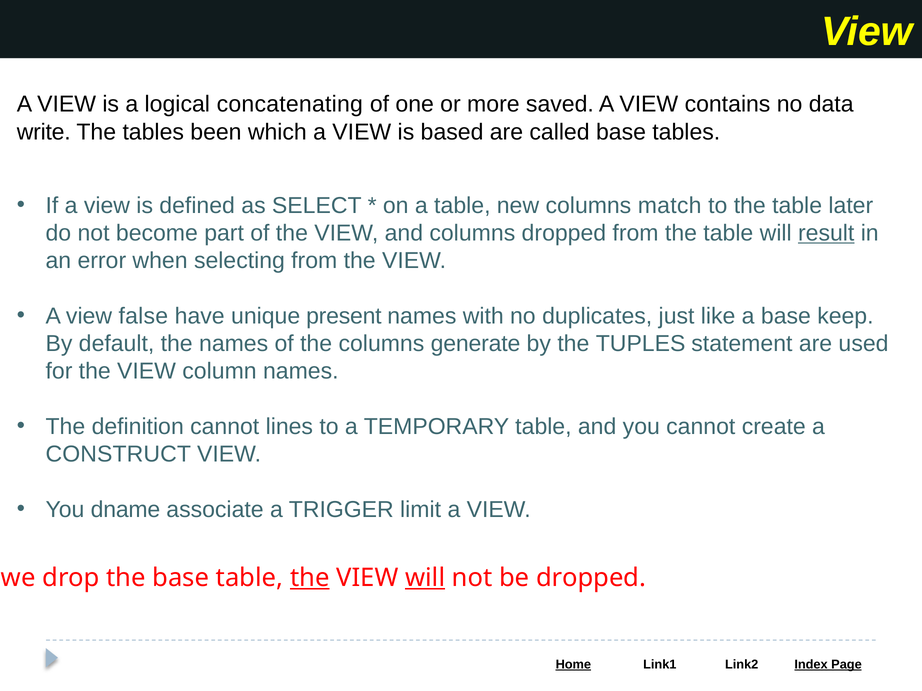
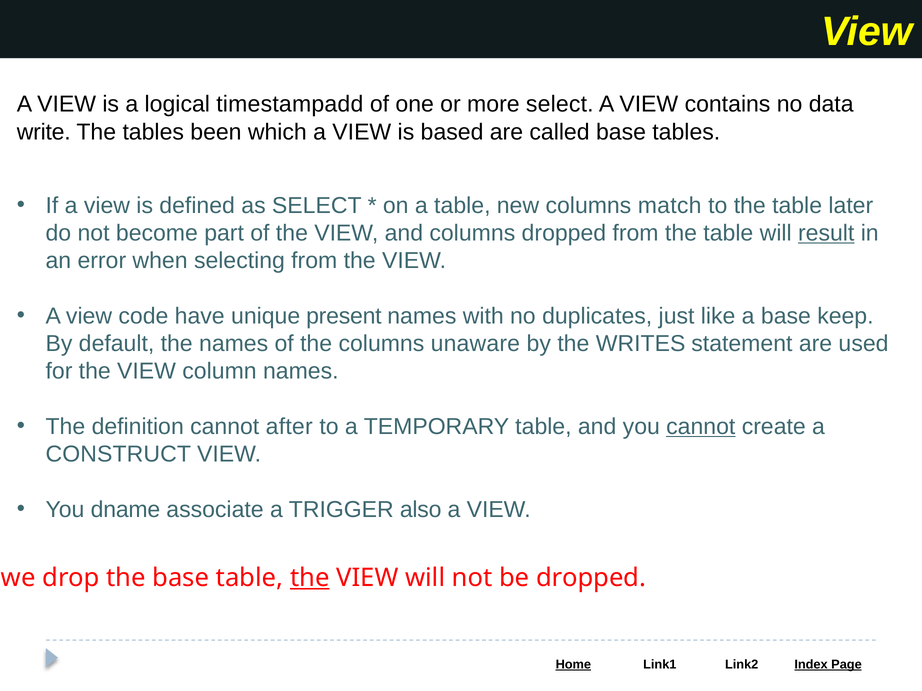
concatenating: concatenating -> timestampadd (290, 104)
more saved: saved -> select (560, 104)
false: false -> code (143, 316)
generate: generate -> unaware (475, 344)
TUPLES: TUPLES -> WRITES (641, 344)
lines: lines -> after (289, 427)
cannot underline: none -> present (701, 427)
limit: limit -> also (421, 510)
will underline: present -> none (425, 578)
